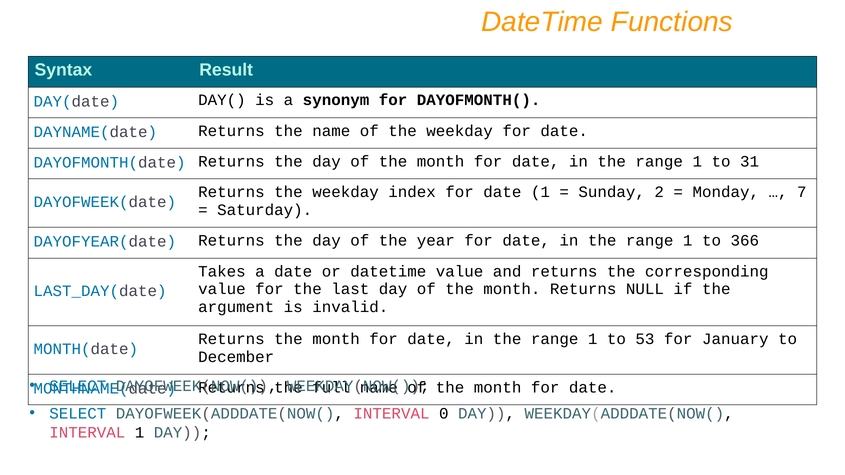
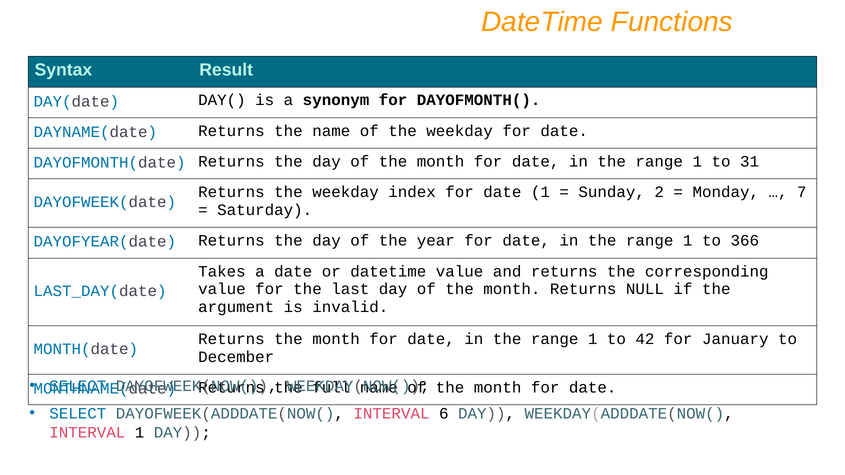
53: 53 -> 42 (645, 339)
0: 0 -> 6 (444, 414)
